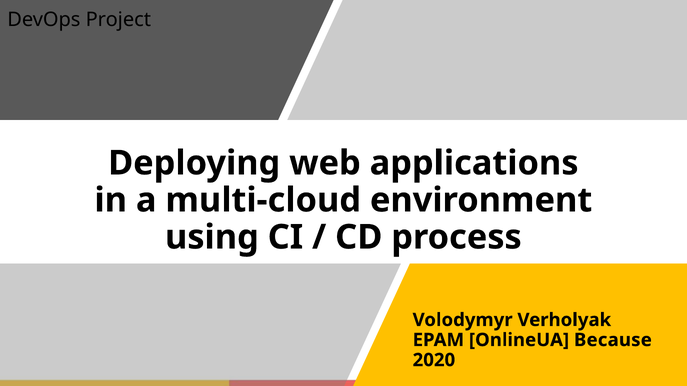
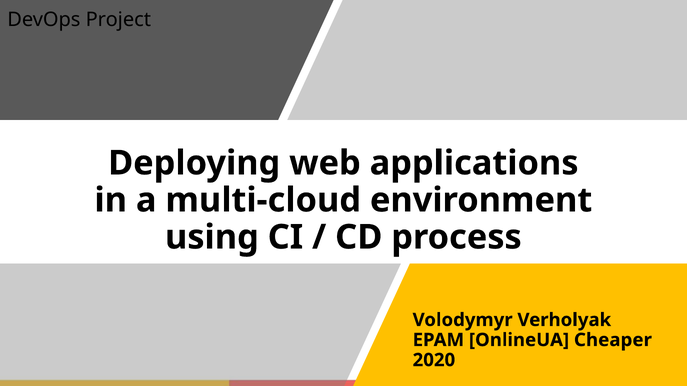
Because: Because -> Cheaper (613, 340)
